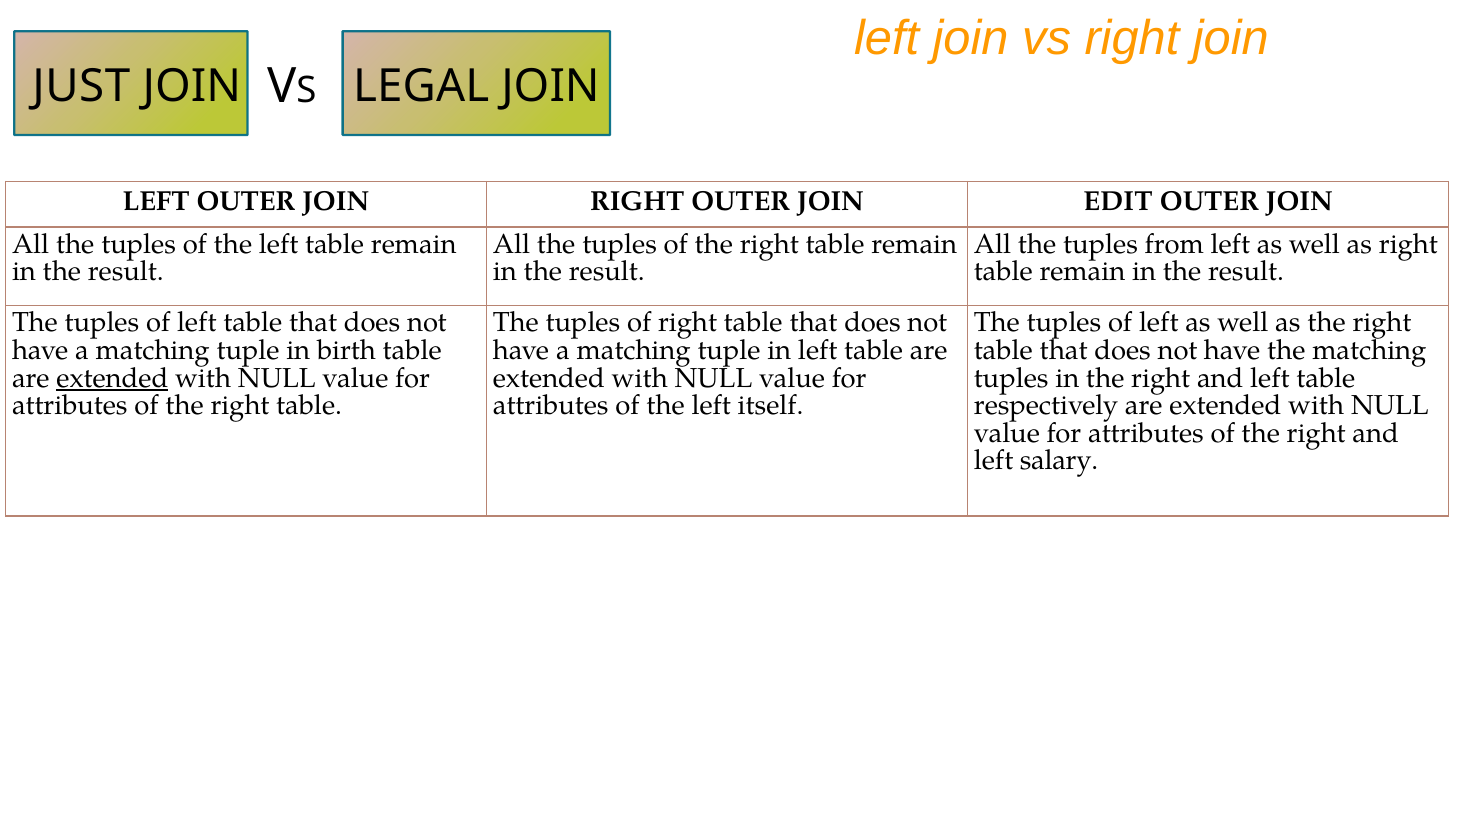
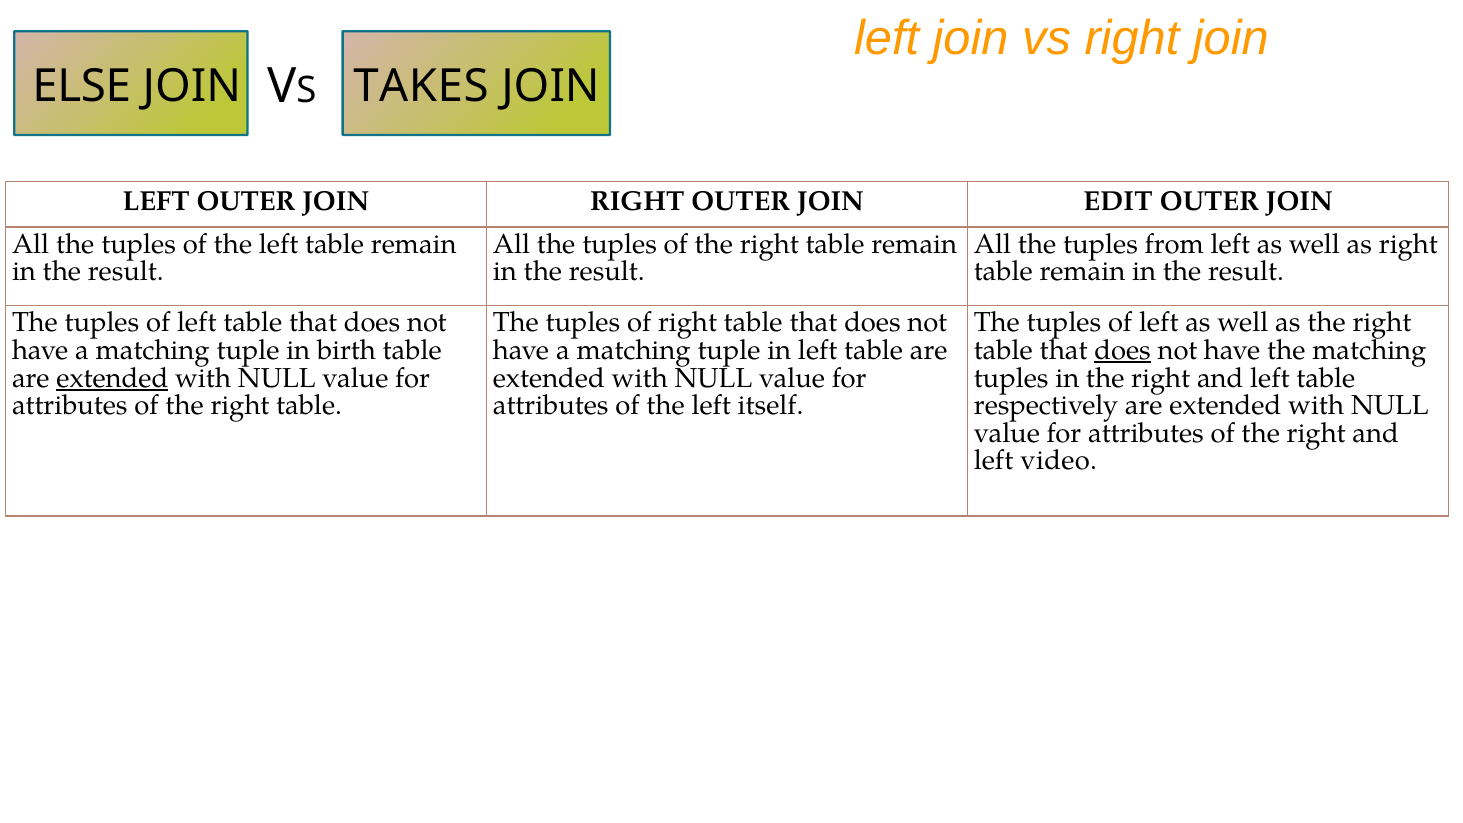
JUST: JUST -> ELSE (82, 87)
LEGAL: LEGAL -> TAKES (421, 87)
does underline: none -> present (1123, 350)
salary: salary -> video (1059, 461)
